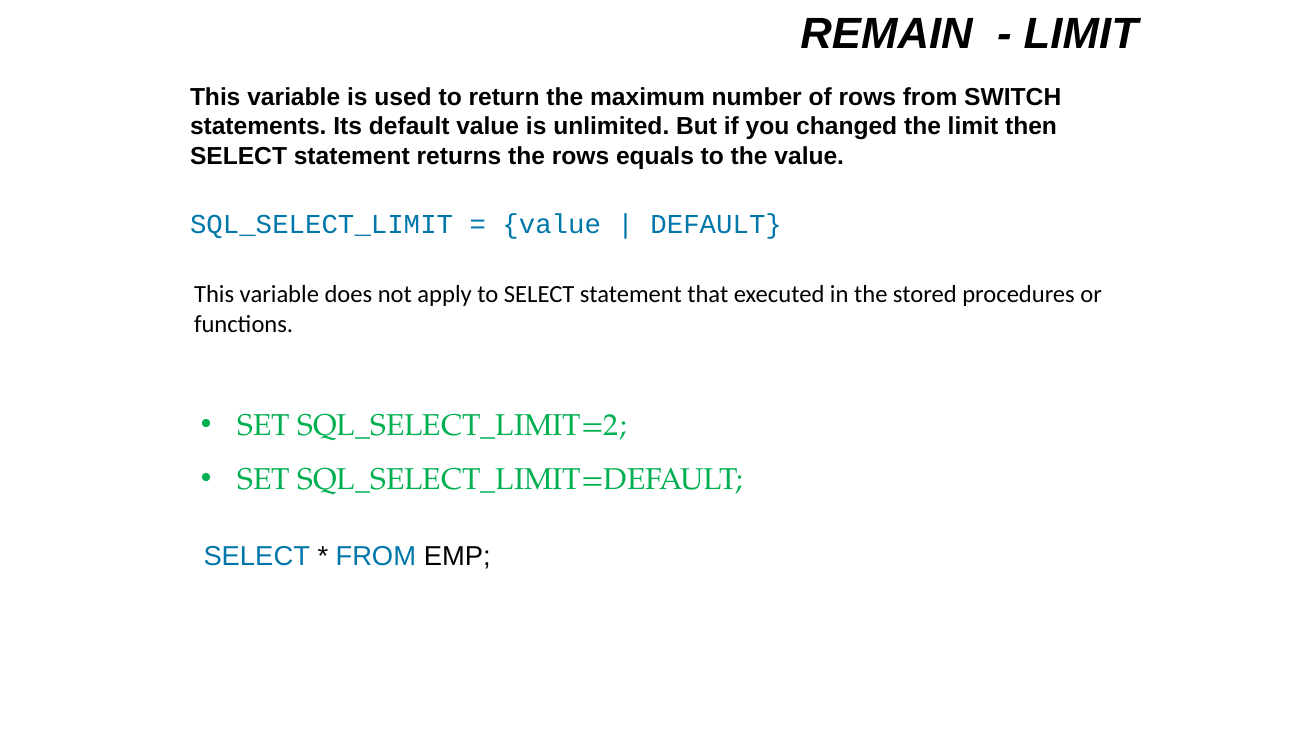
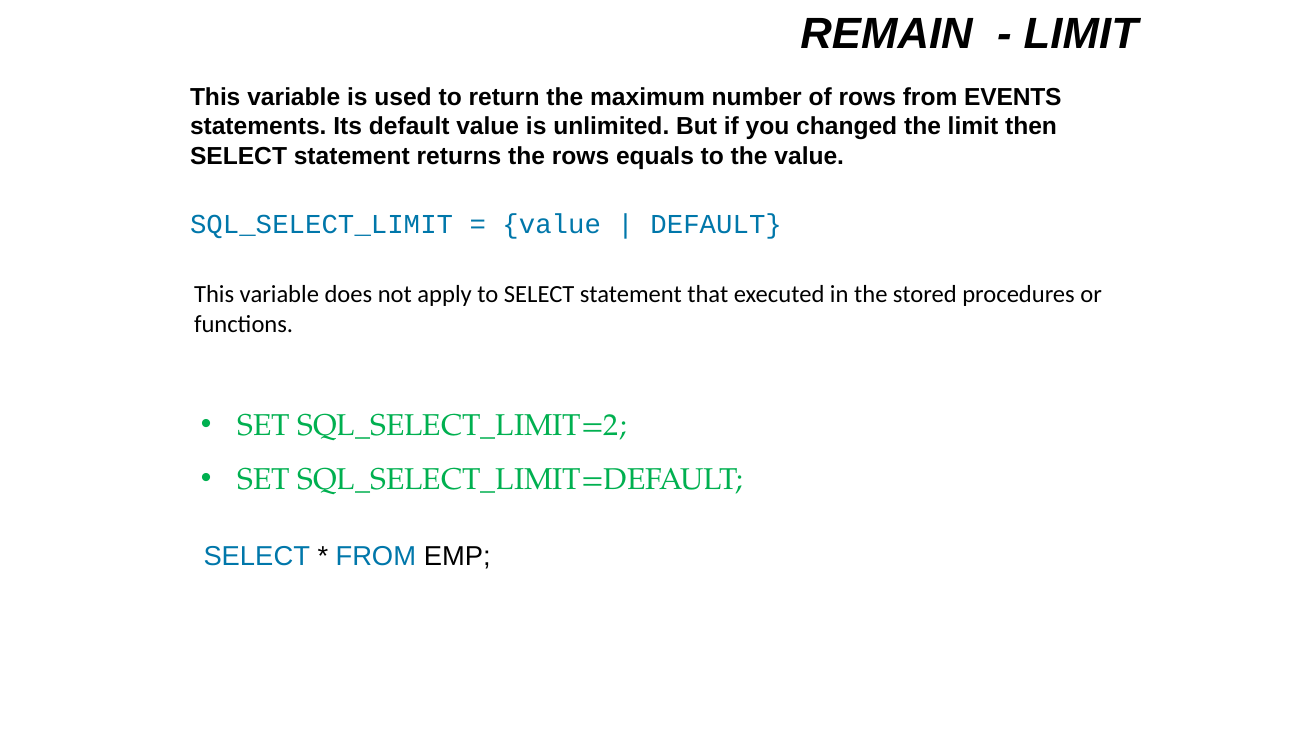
SWITCH: SWITCH -> EVENTS (1013, 97)
